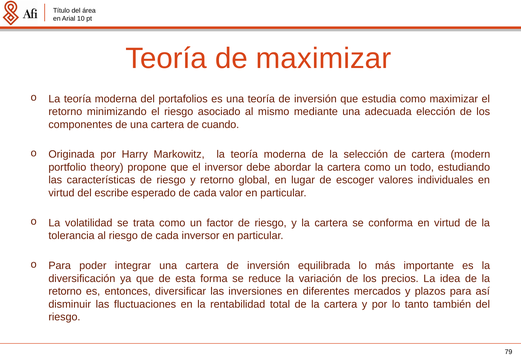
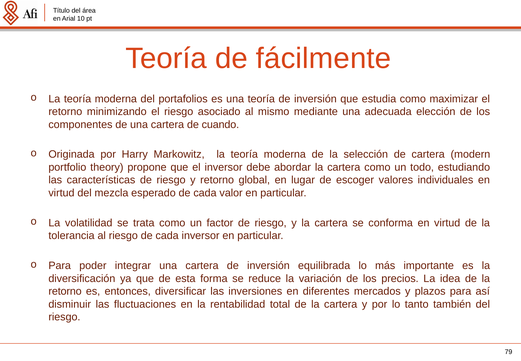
de maximizar: maximizar -> fácilmente (324, 58)
escribe: escribe -> mezcla (111, 193)
